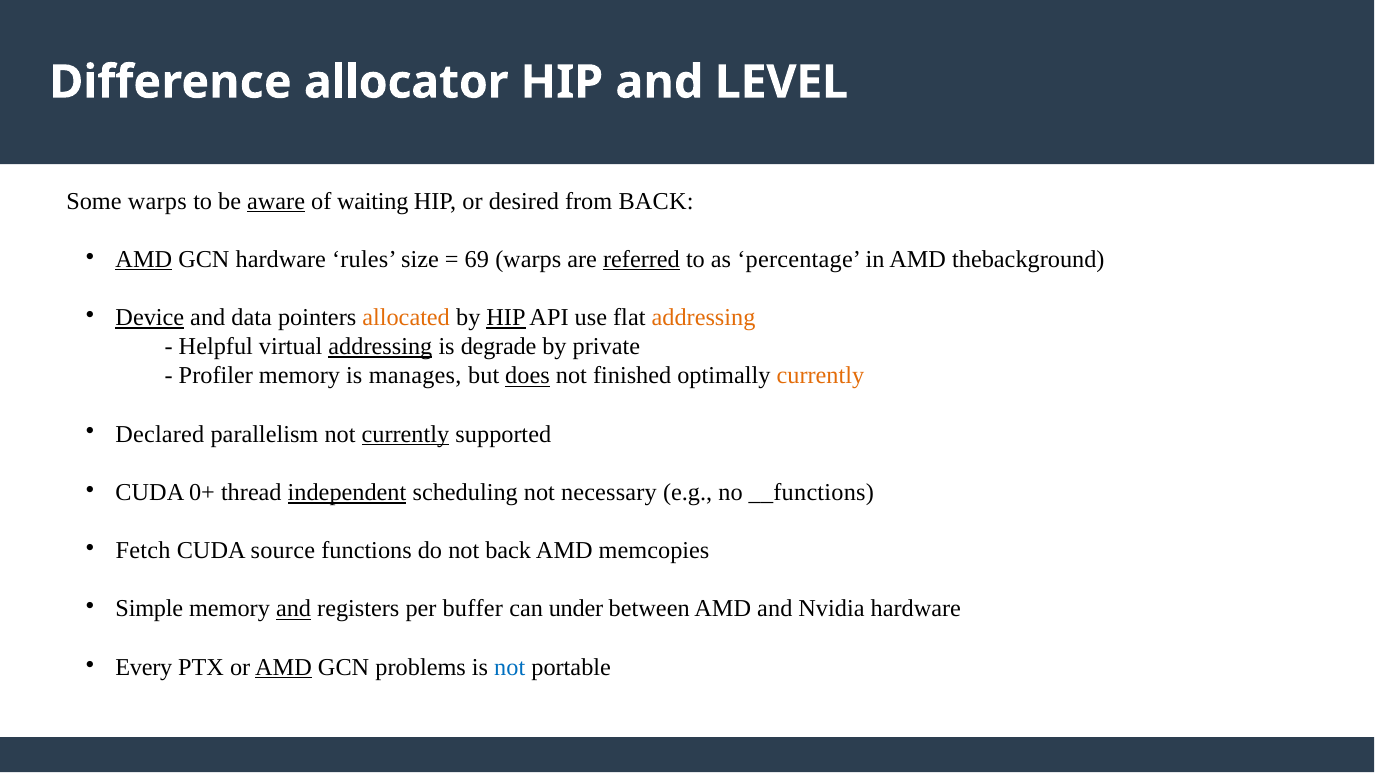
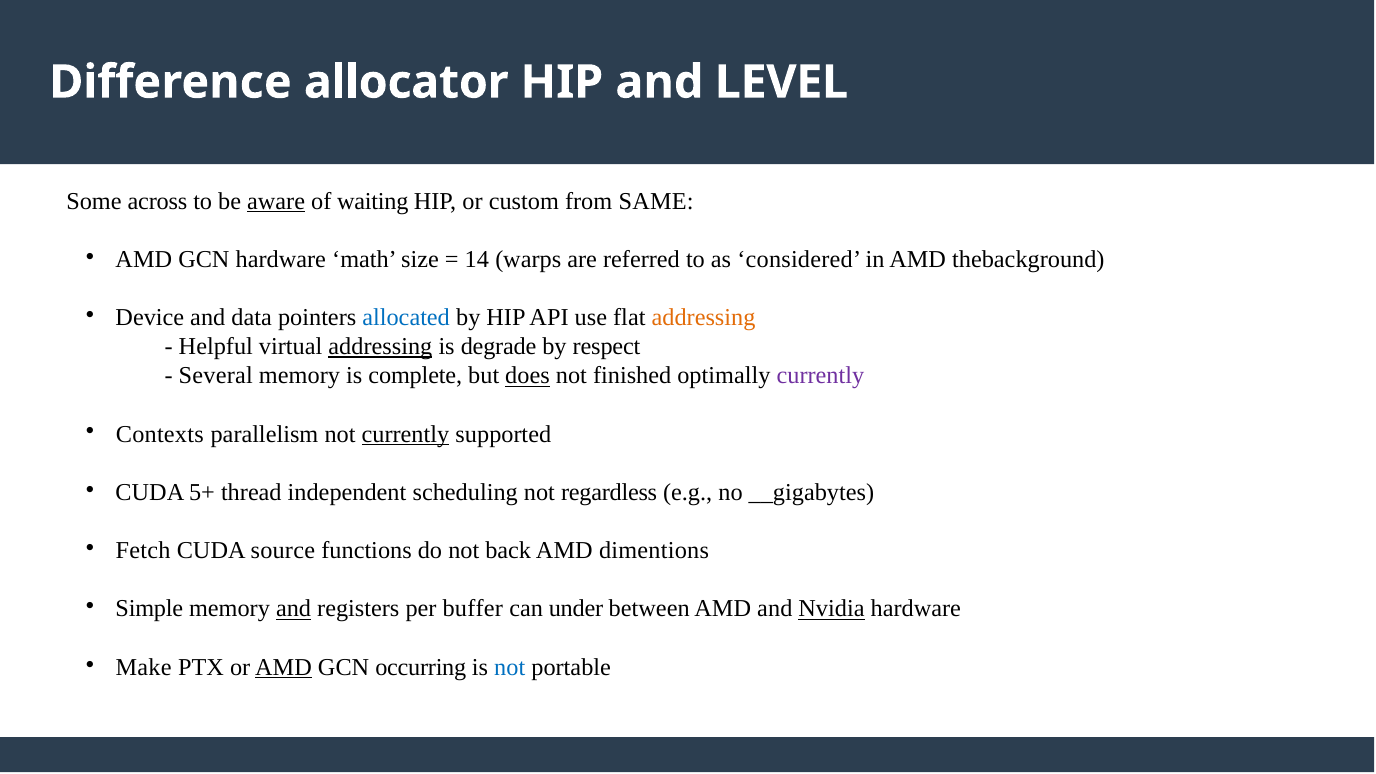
Some warps: warps -> across (157, 201)
desired: desired -> custom (524, 201)
from BACK: BACK -> SAME (656, 201)
AMD underline: present -> none (144, 259)
rules: rules -> math (364, 259)
69: 69 -> 14 (477, 259)
referred underline: present -> none (641, 259)
percentage: percentage -> considered (799, 259)
Device underline: present -> none (150, 318)
allocated colour: orange -> blue (406, 318)
HIP underline: present -> none (506, 318)
private: private -> respect (607, 347)
Profiler: Profiler -> Several (216, 376)
manages: manages -> complete (415, 376)
currently colour: orange -> purple (820, 376)
Declared: Declared -> Contexts (160, 434)
0+: 0+ -> 5+ (202, 492)
independent underline: present -> none (347, 492)
necessary: necessary -> regardless (609, 492)
__functions: __functions -> __gigabytes (811, 492)
memcopies: memcopies -> dimentions (654, 551)
Nvidia underline: none -> present (831, 609)
Every: Every -> Make (144, 667)
problems: problems -> occurring (421, 667)
